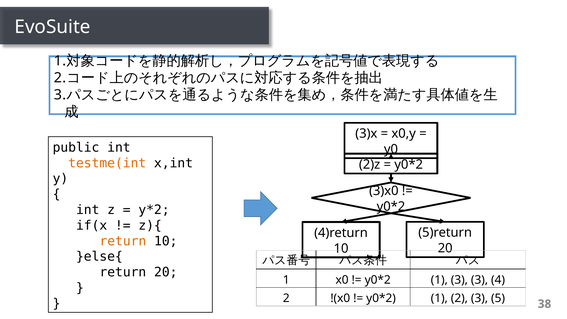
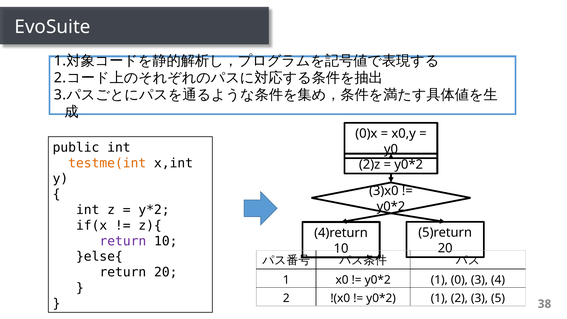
3)x: 3)x -> 0)x (366, 134)
return colour: orange -> purple (123, 241)
1 3: 3 -> 0 (459, 280)
